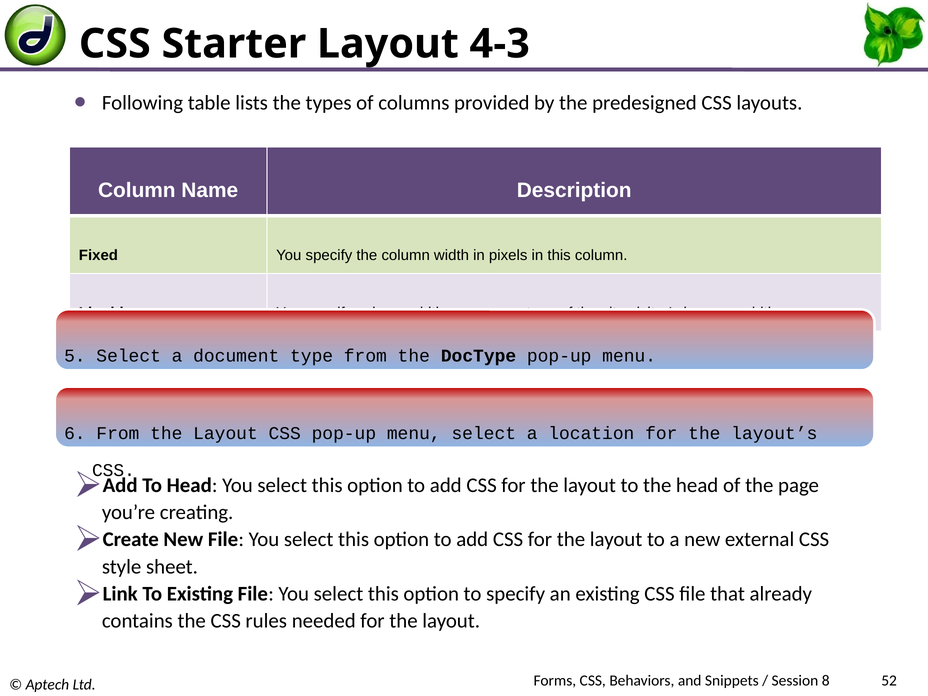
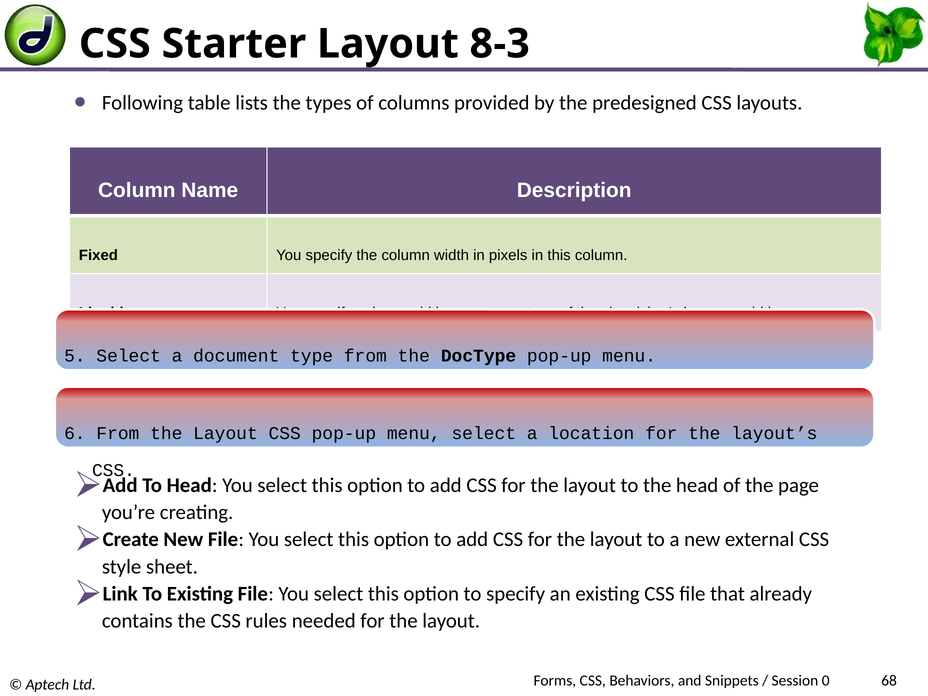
4-3: 4-3 -> 8-3 (500, 44)
8: 8 -> 0 (826, 681)
52: 52 -> 68 (889, 681)
